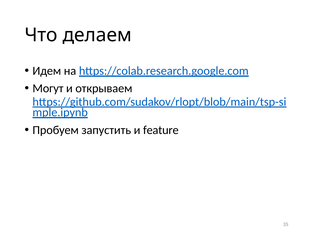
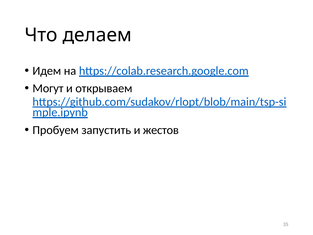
feature: feature -> жестов (161, 130)
